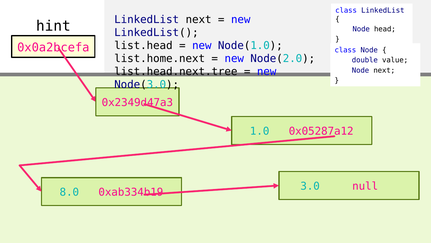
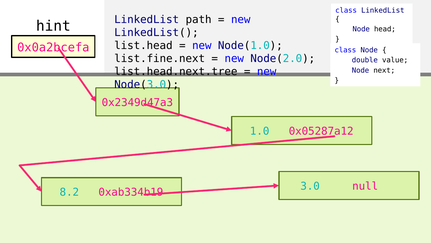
LinkedList next: next -> path (199, 20)
list.home.next: list.home.next -> list.fine.next (160, 58)
8.0: 8.0 -> 8.2 (69, 192)
